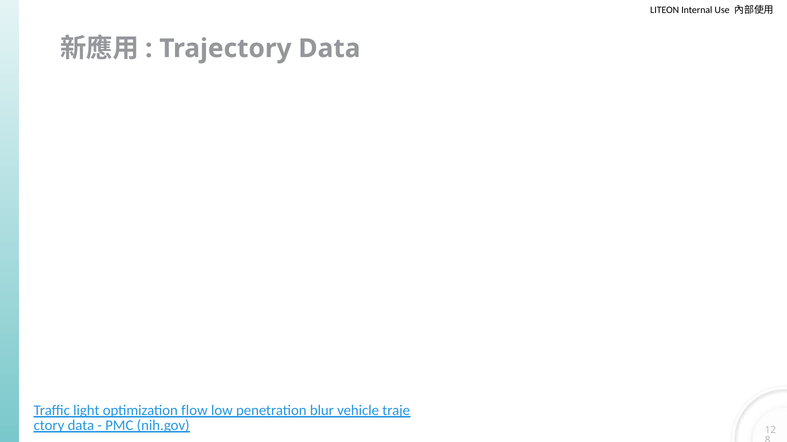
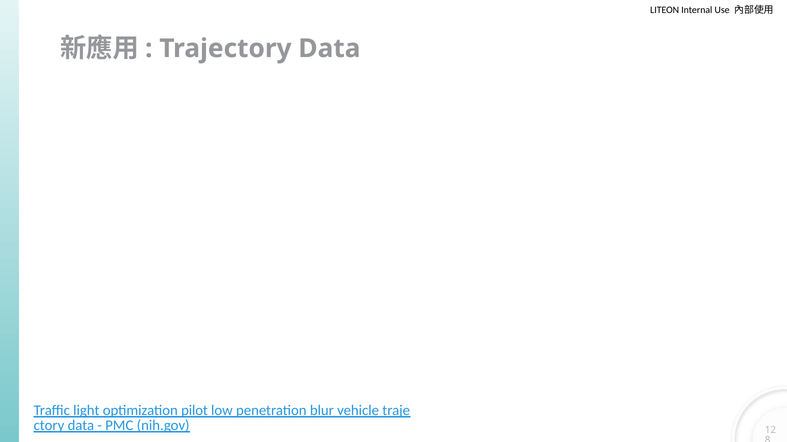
flow: flow -> pilot (195, 411)
